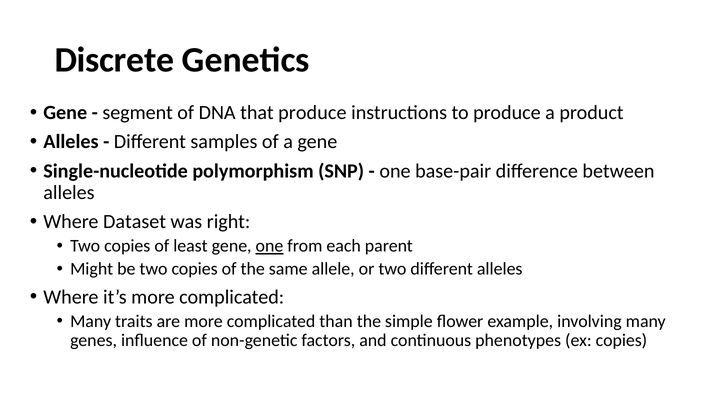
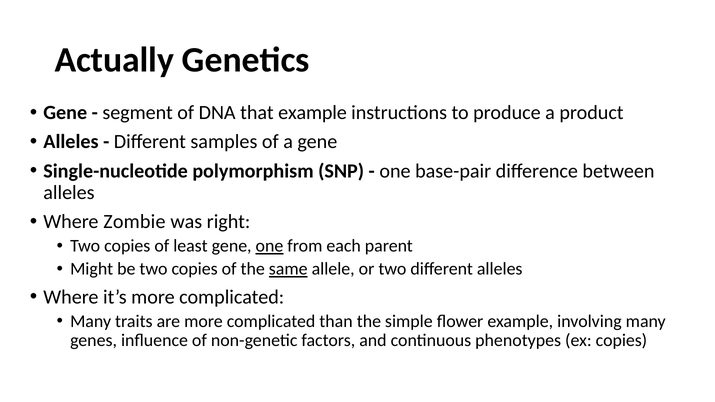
Discrete: Discrete -> Actually (114, 60)
that produce: produce -> example (312, 113)
Dataset: Dataset -> Zombie (134, 222)
same underline: none -> present (288, 269)
